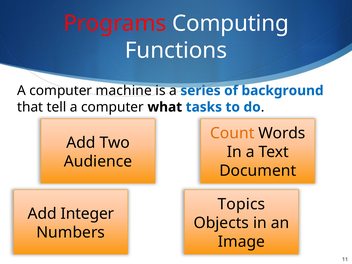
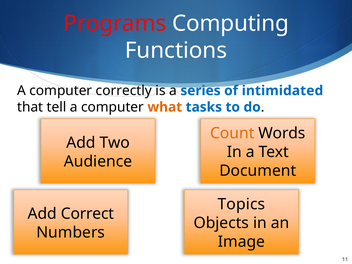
machine: machine -> correctly (124, 91)
background: background -> intimidated (282, 91)
what colour: black -> orange (165, 107)
Integer: Integer -> Correct (87, 214)
